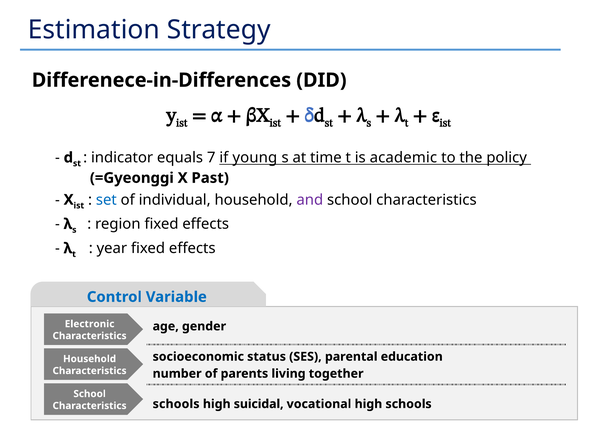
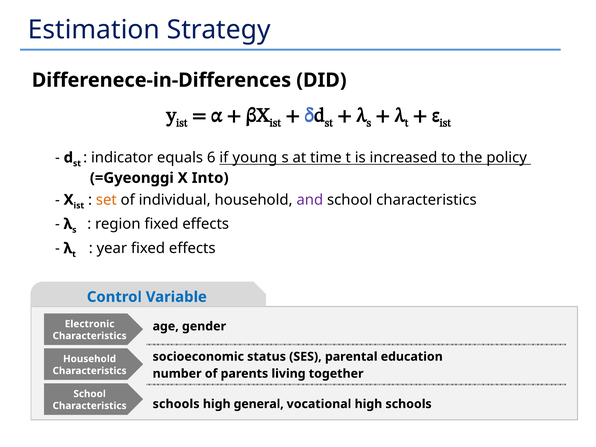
7: 7 -> 6 (211, 158)
academic: academic -> increased (403, 158)
Past: Past -> Into (210, 178)
set colour: blue -> orange (106, 200)
suicidal: suicidal -> general (259, 404)
